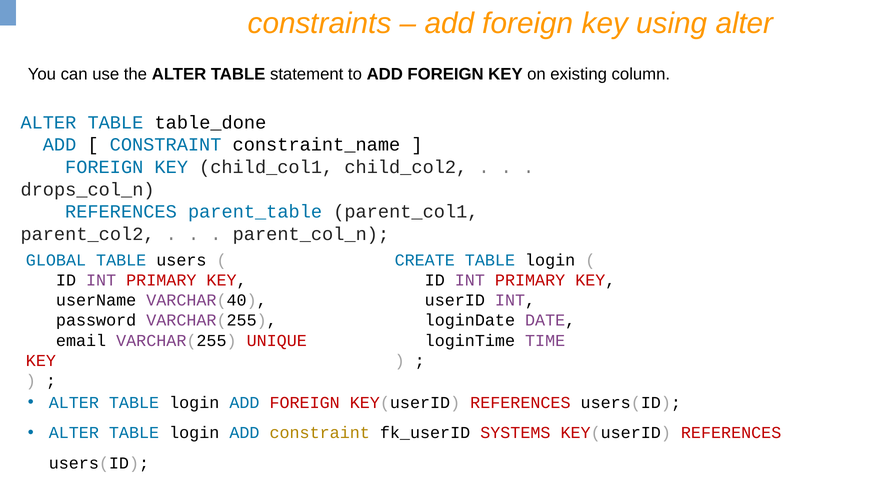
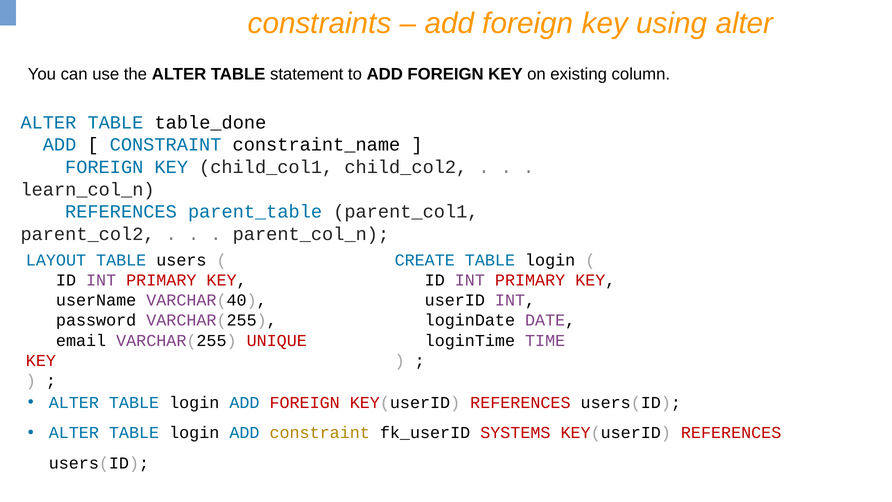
drops_col_n: drops_col_n -> learn_col_n (88, 189)
GLOBAL: GLOBAL -> LAYOUT (56, 260)
